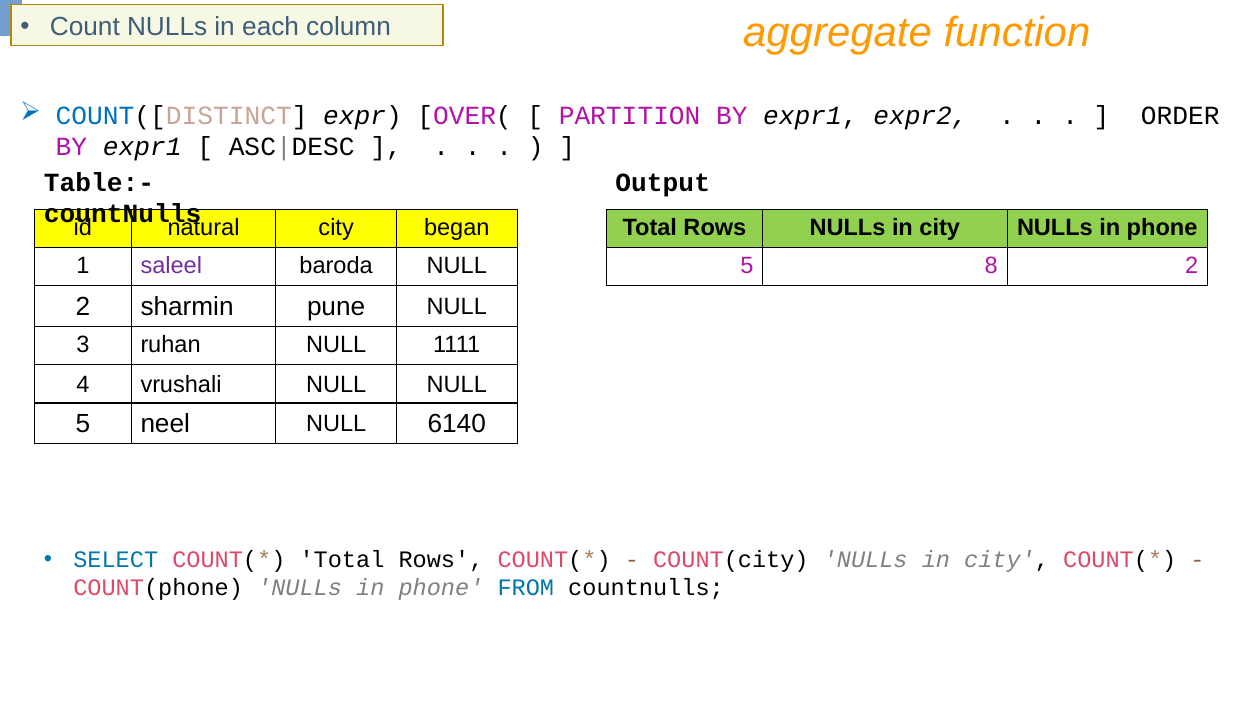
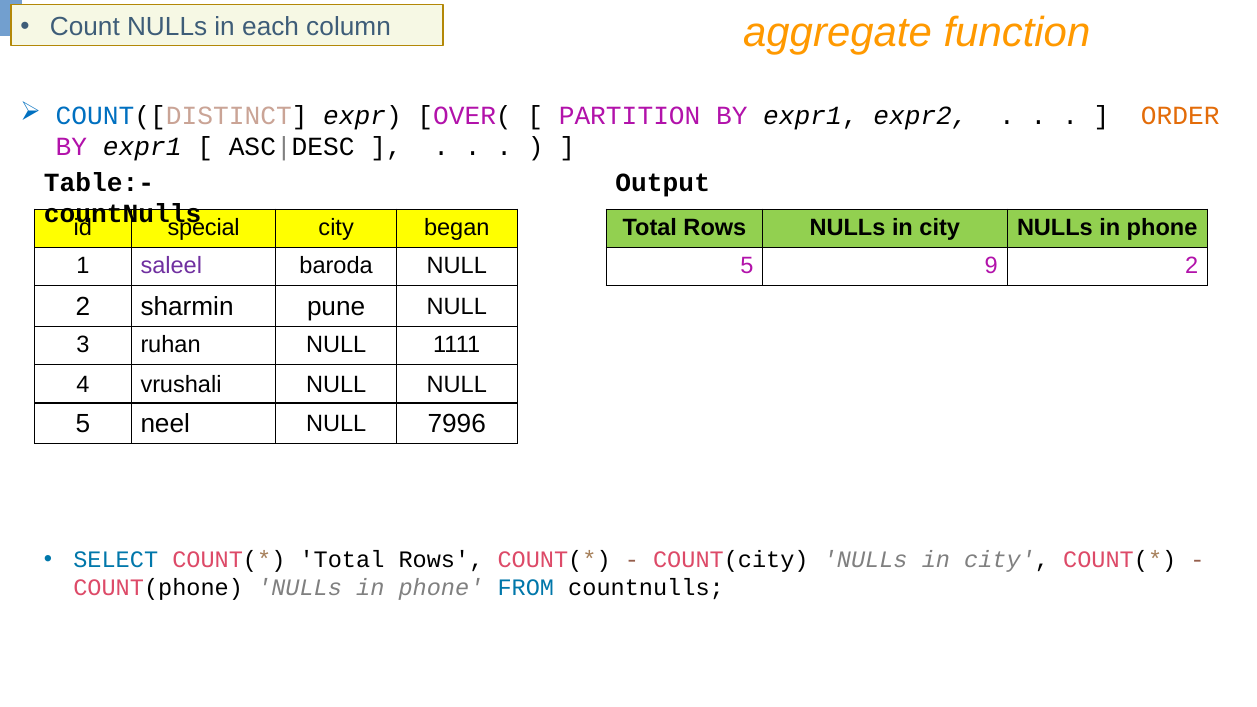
ORDER colour: black -> orange (1180, 116)
natural: natural -> special (204, 227)
8: 8 -> 9 (991, 266)
6140: 6140 -> 7996 (457, 424)
